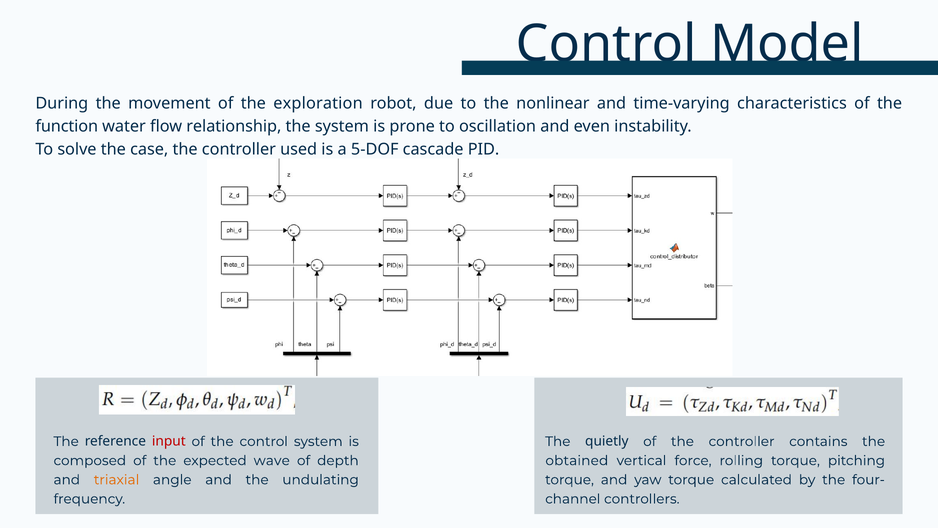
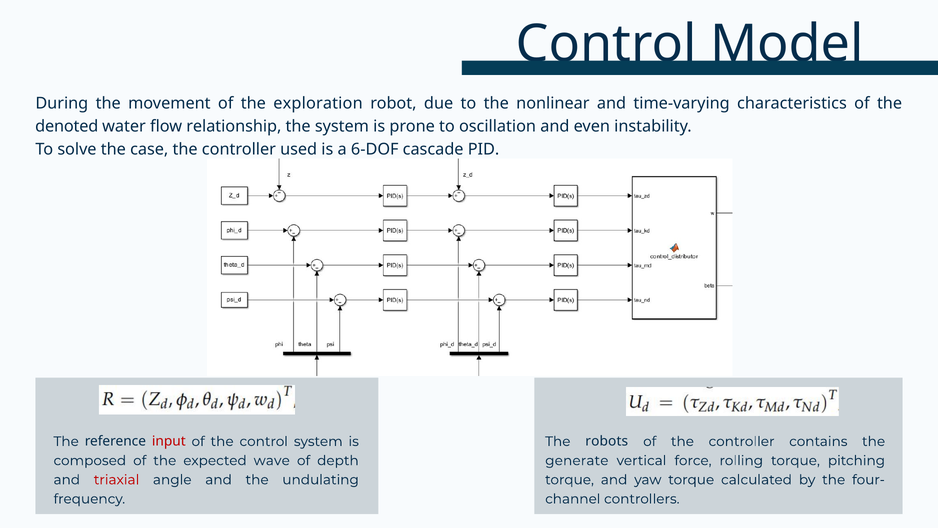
function: function -> denoted (67, 126)
5-DOF: 5-DOF -> 6-DOF (375, 149)
quietly: quietly -> robots (607, 441)
obtained: obtained -> generate (577, 460)
triaxial colour: orange -> red (117, 479)
